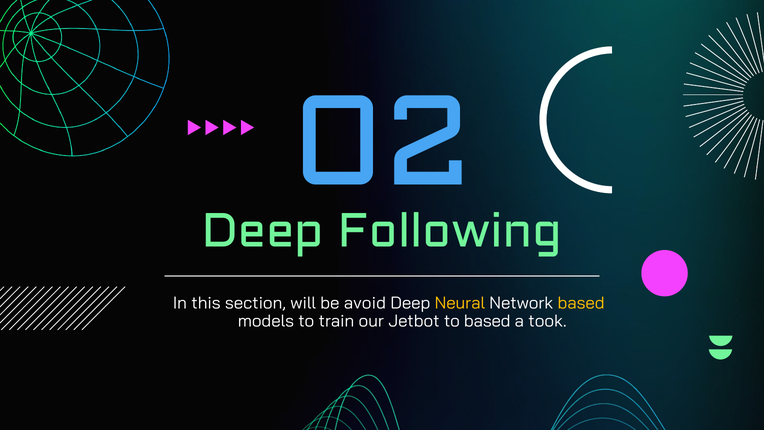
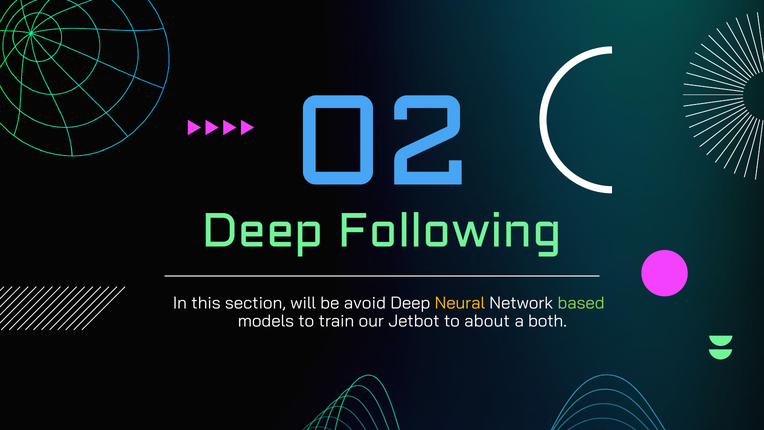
based colour: yellow -> light green (581, 303)
to based: based -> about (487, 321)
took: took -> both (548, 321)
